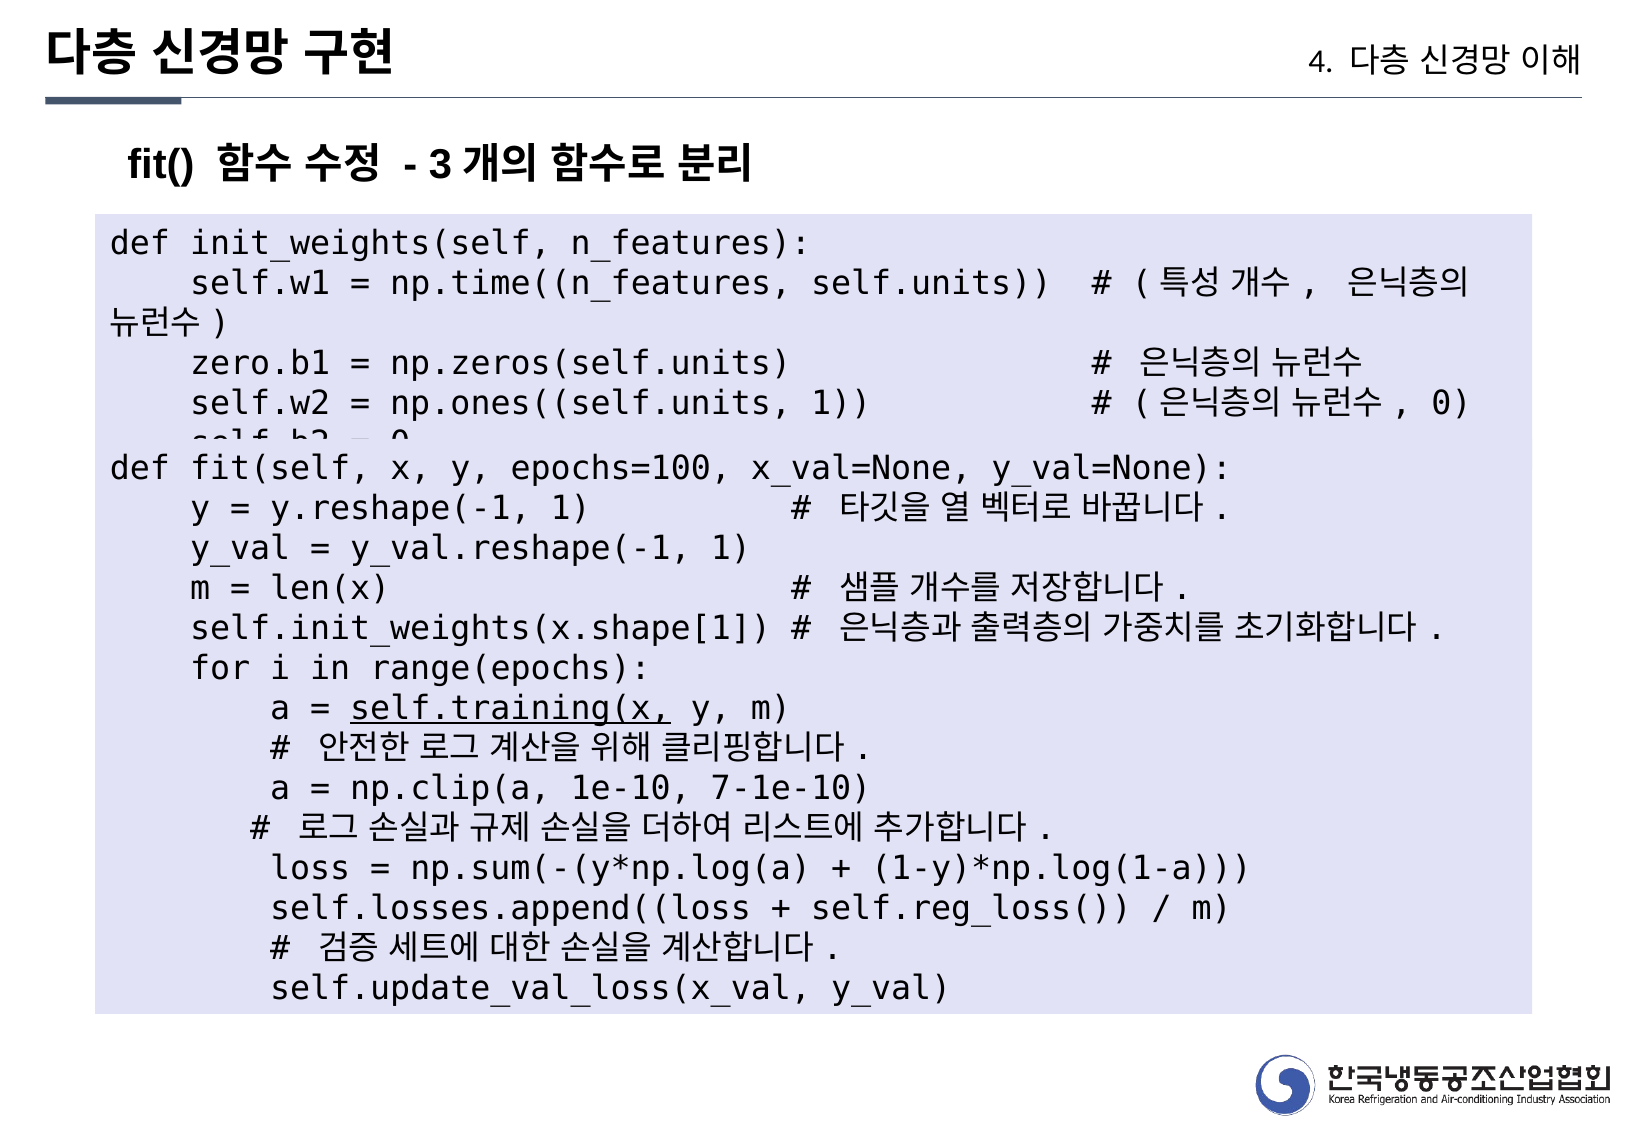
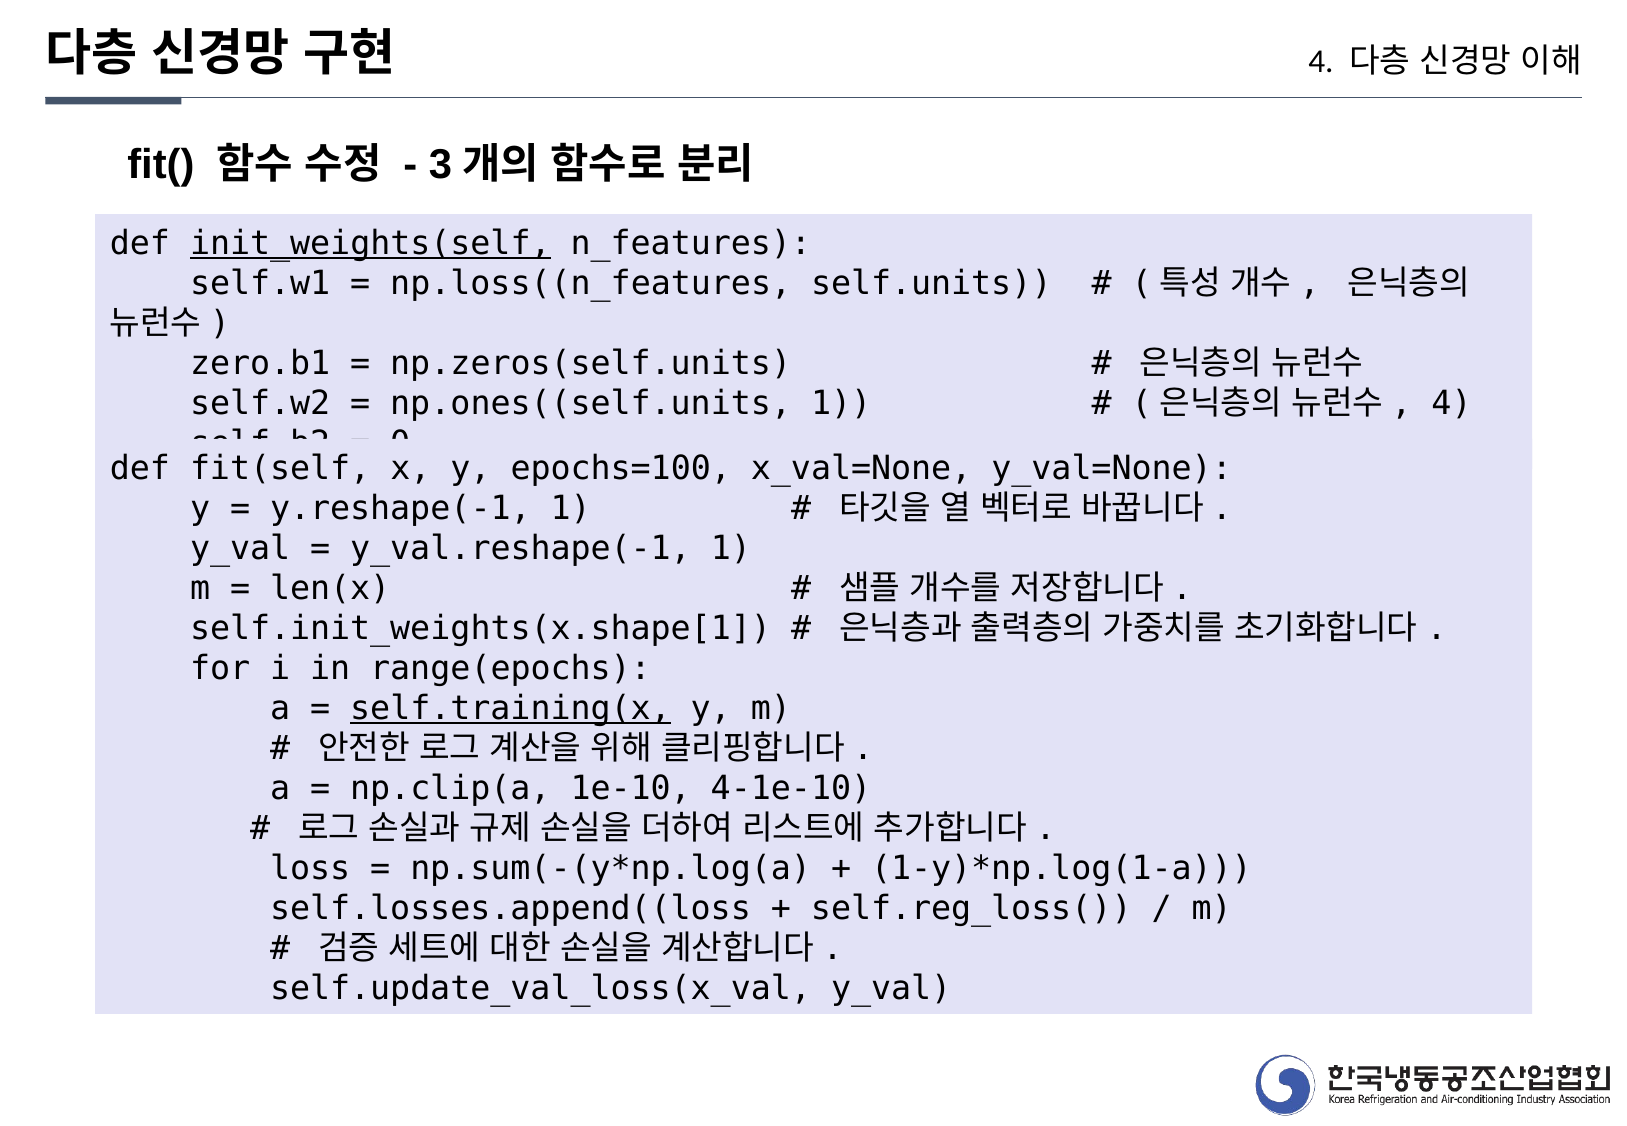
init_weights(self underline: none -> present (370, 244)
np.time((n_features: np.time((n_features -> np.loss((n_features (591, 284)
0: 0 -> 4 (1452, 404)
7-1e-10: 7-1e-10 -> 4-1e-10 (791, 789)
